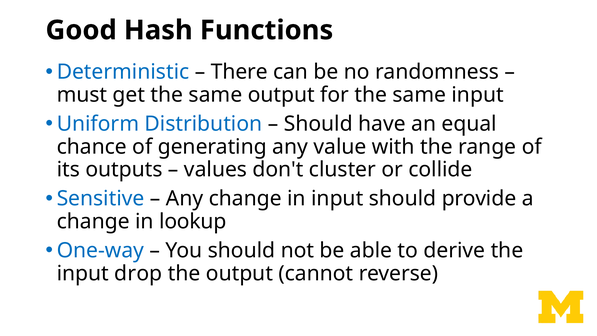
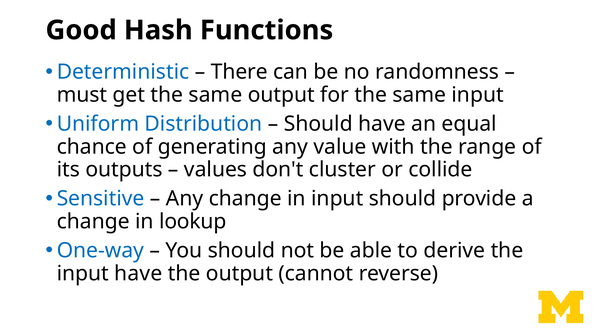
input drop: drop -> have (138, 273)
